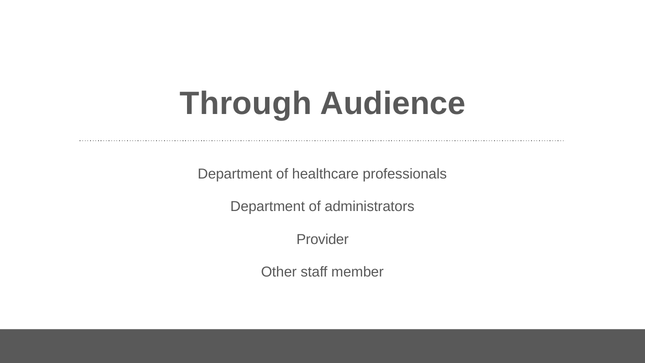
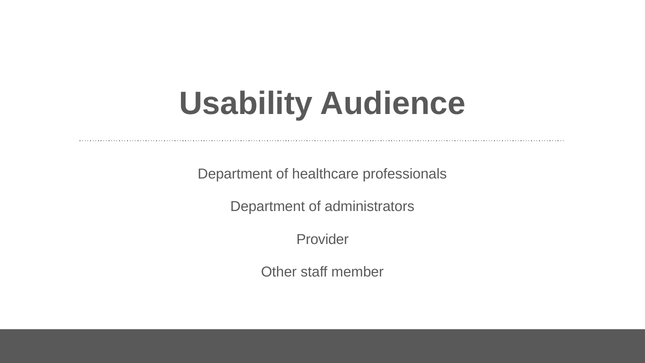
Through: Through -> Usability (246, 103)
